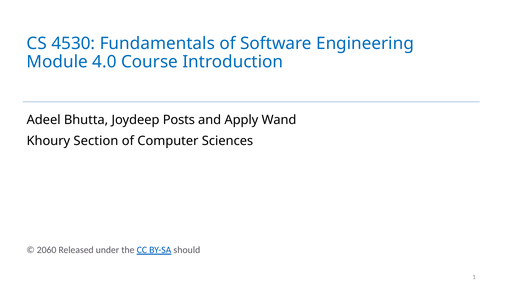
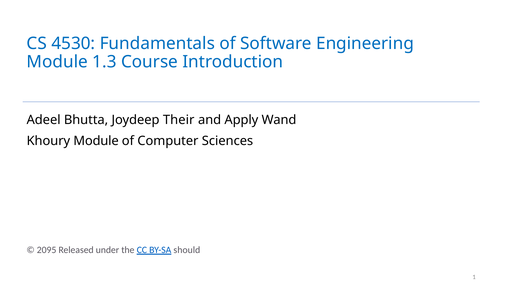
4.0: 4.0 -> 1.3 (104, 62)
Posts: Posts -> Their (179, 120)
Khoury Section: Section -> Module (96, 141)
2060: 2060 -> 2095 (47, 250)
